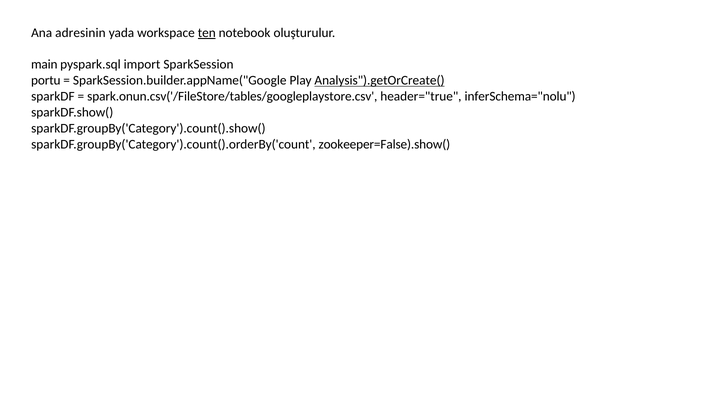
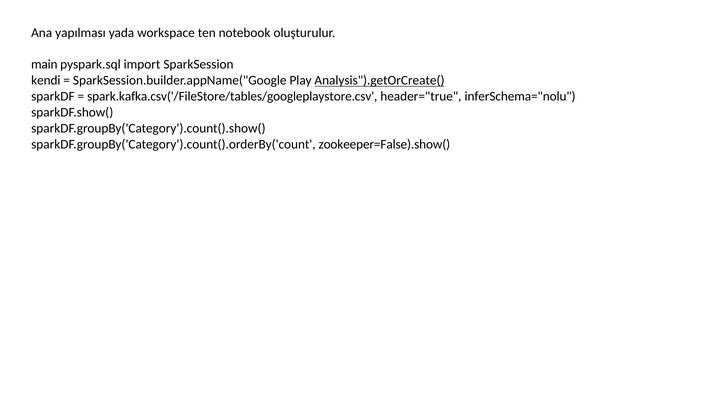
adresinin: adresinin -> yapılması (80, 33)
ten underline: present -> none (207, 33)
portu: portu -> kendi (46, 81)
spark.onun.csv('/FileStore/tables/googleplaystore.csv: spark.onun.csv('/FileStore/tables/googleplaystore.csv -> spark.kafka.csv('/FileStore/tables/googleplaystore.csv (232, 96)
